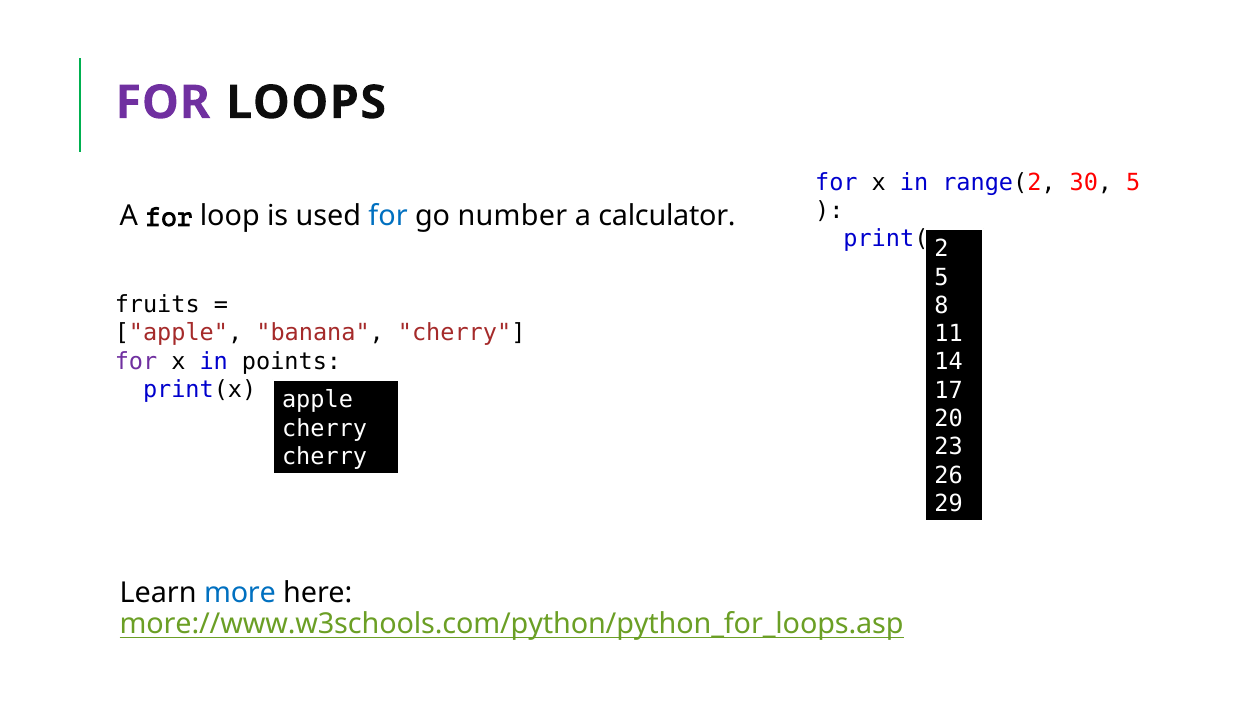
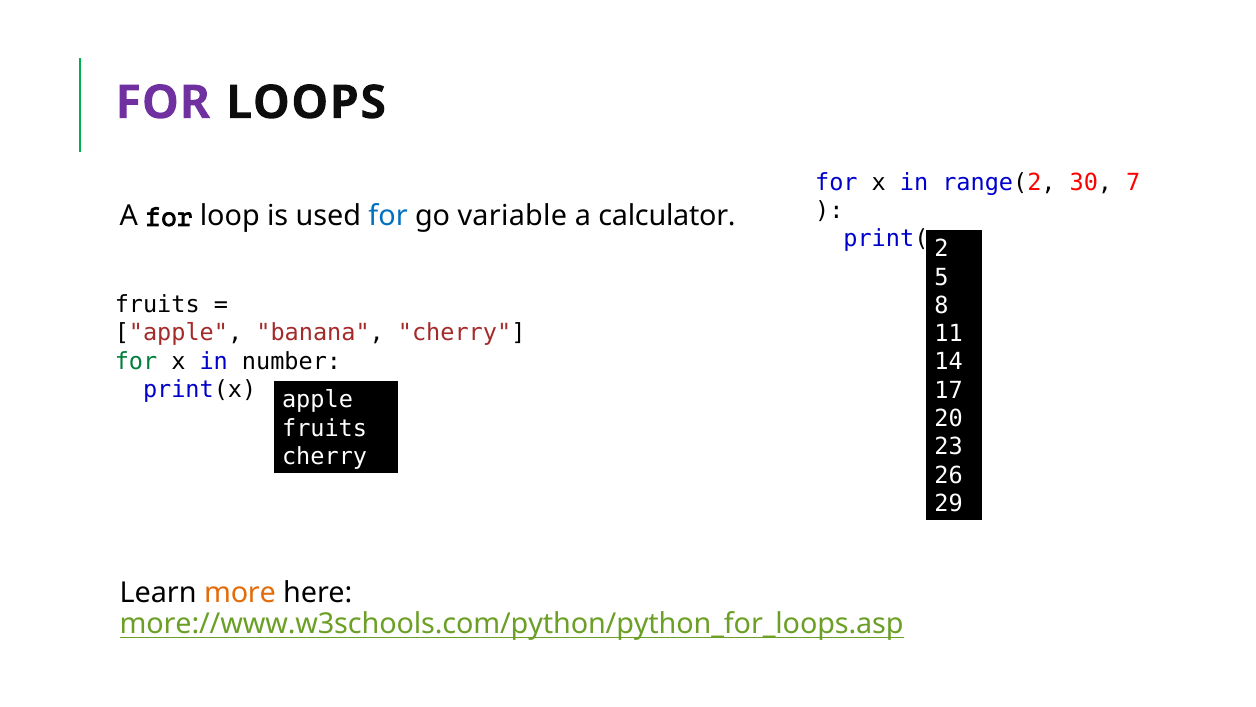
30 5: 5 -> 7 (1133, 182)
number: number -> variable (512, 216)
for colour: purple -> green (136, 361)
points: points -> number (292, 361)
cherry: cherry -> fruits (325, 428)
more colour: blue -> orange (240, 593)
